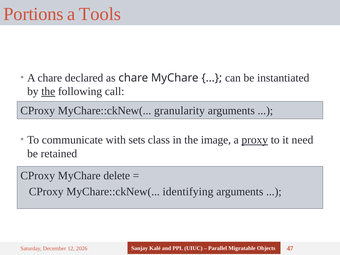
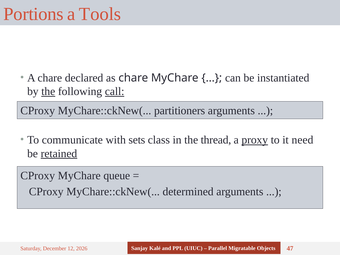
call underline: none -> present (115, 91)
granularity: granularity -> partitioners (180, 111)
image: image -> thread (216, 140)
retained underline: none -> present (59, 154)
delete: delete -> queue (117, 176)
identifying: identifying -> determined (188, 192)
